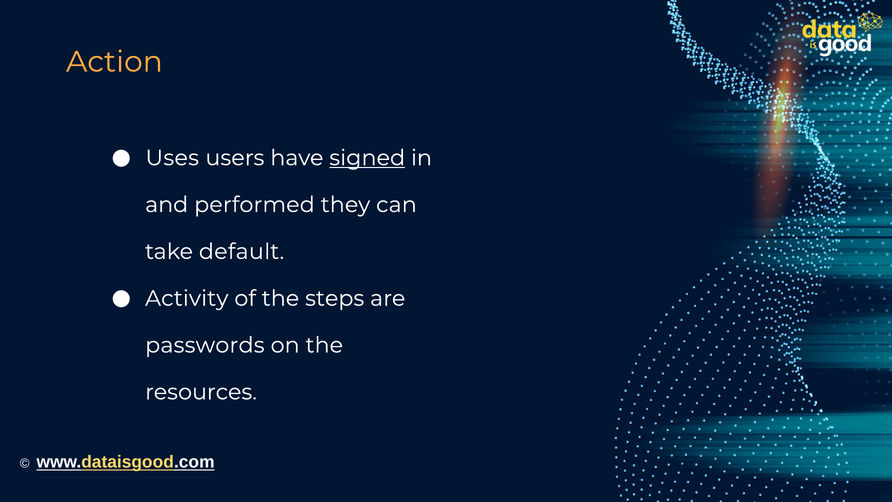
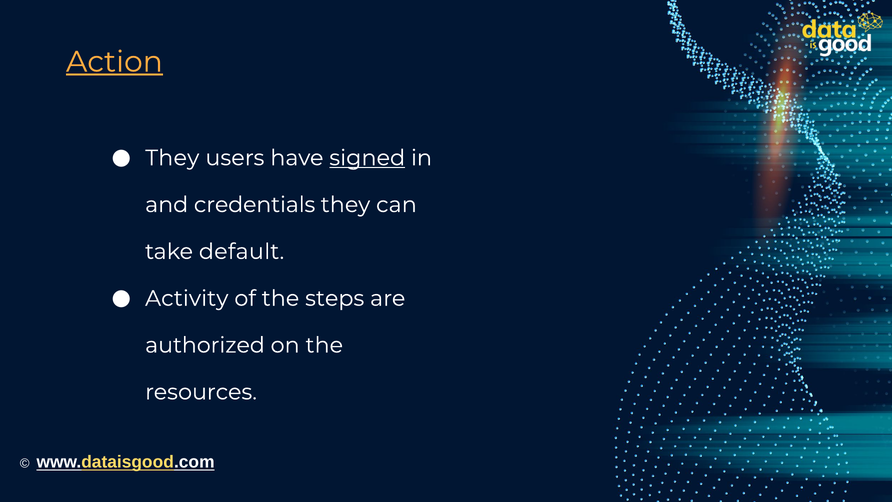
Action underline: none -> present (114, 62)
Uses: Uses -> They (172, 158)
performed: performed -> credentials (255, 205)
passwords: passwords -> authorized (205, 345)
